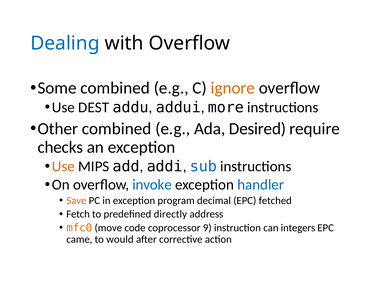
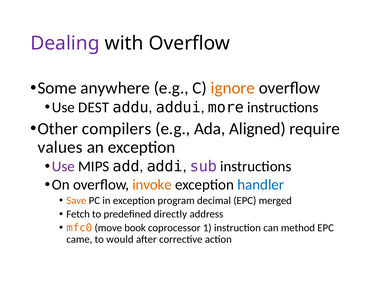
Dealing colour: blue -> purple (65, 43)
Some combined: combined -> anywhere (115, 88)
Other combined: combined -> compilers (117, 129)
Desired: Desired -> Aligned (257, 129)
checks: checks -> values (60, 147)
Use colour: orange -> purple (63, 166)
sub colour: blue -> purple (203, 166)
invoke colour: blue -> orange (152, 185)
fetched: fetched -> merged (275, 200)
code: code -> book (135, 228)
9: 9 -> 1 (207, 228)
integers: integers -> method (298, 228)
